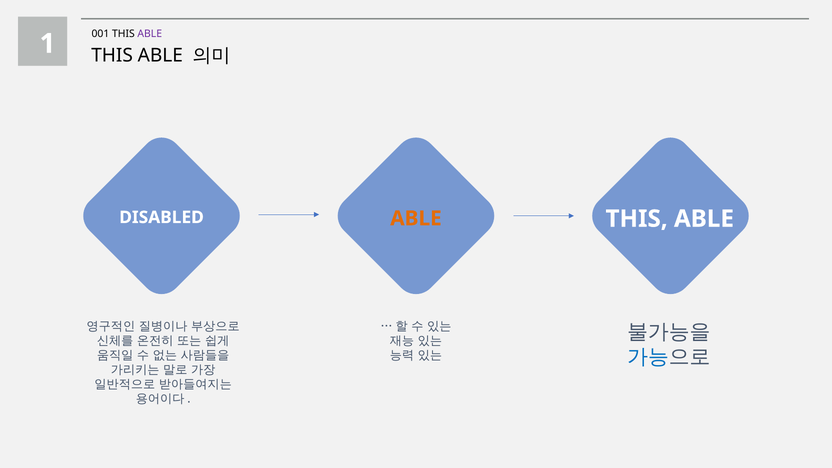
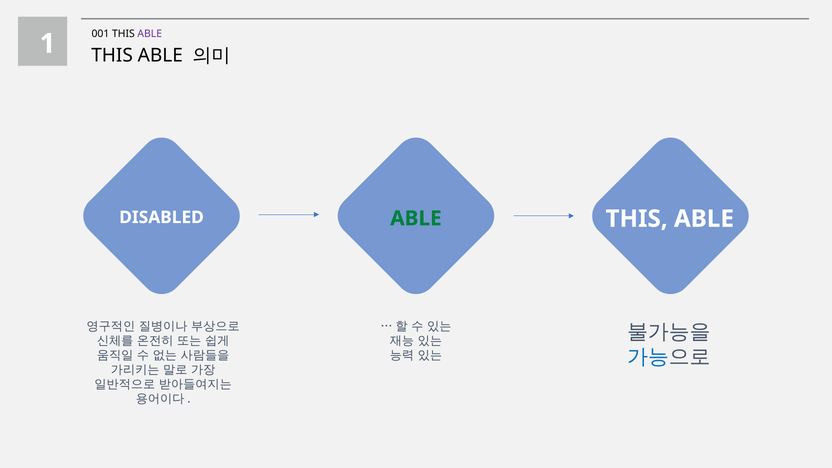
ABLE colour: orange -> green (416, 218)
